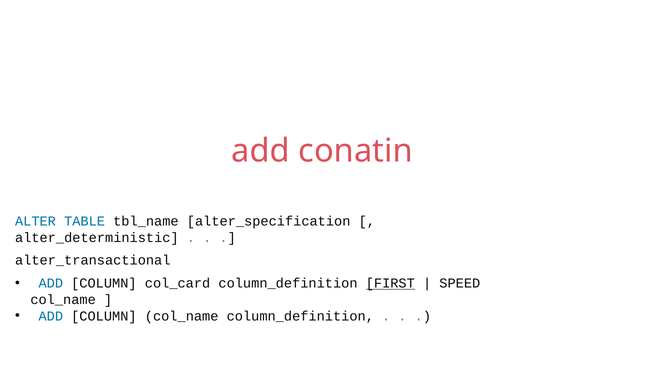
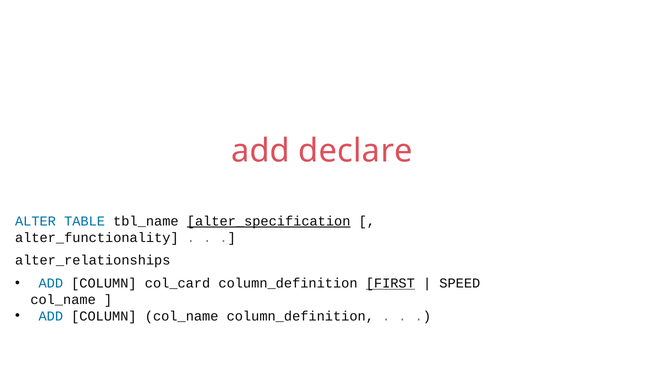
conatin: conatin -> declare (355, 151)
alter_specification underline: none -> present (269, 221)
alter_deterministic: alter_deterministic -> alter_functionality (97, 237)
alter_transactional: alter_transactional -> alter_relationships (93, 260)
